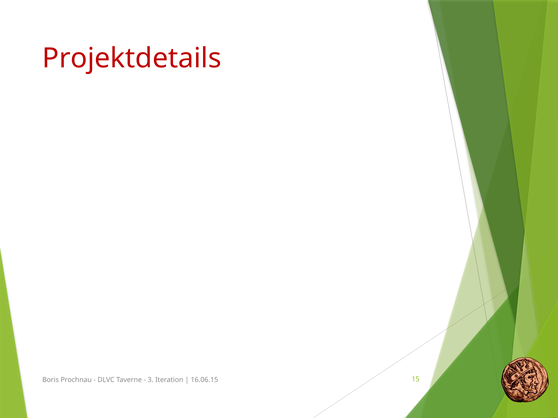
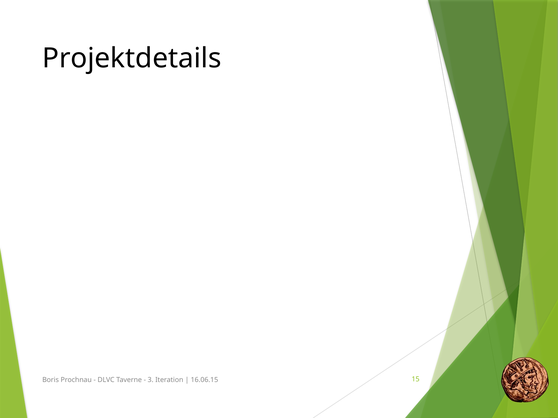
Projektdetails colour: red -> black (132, 58)
